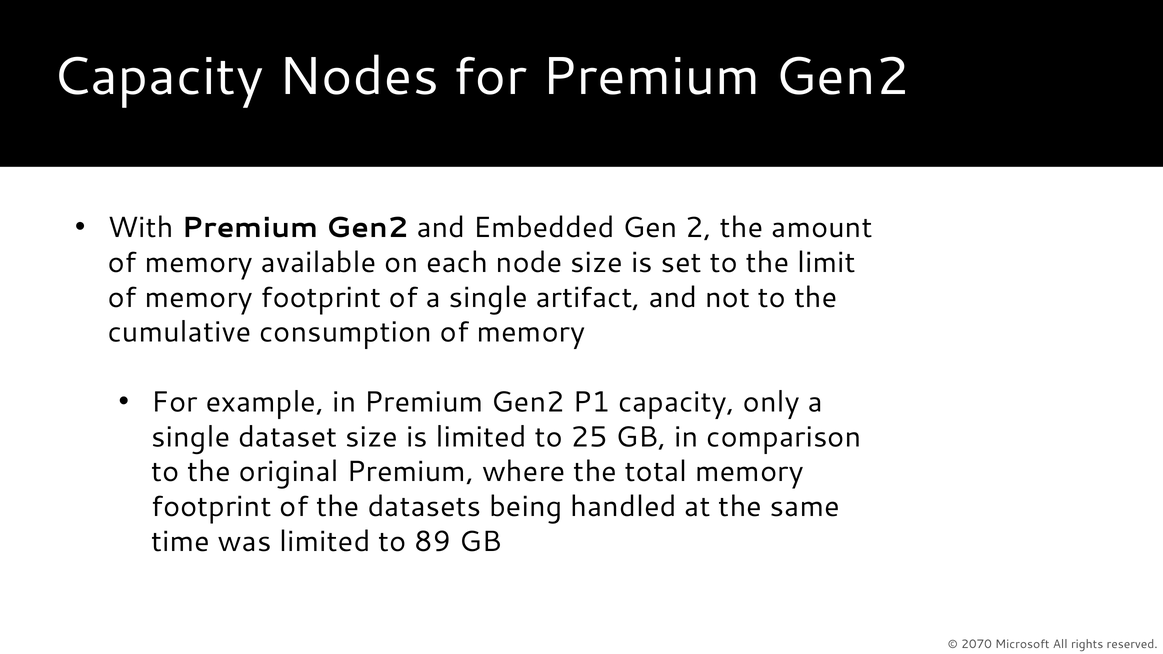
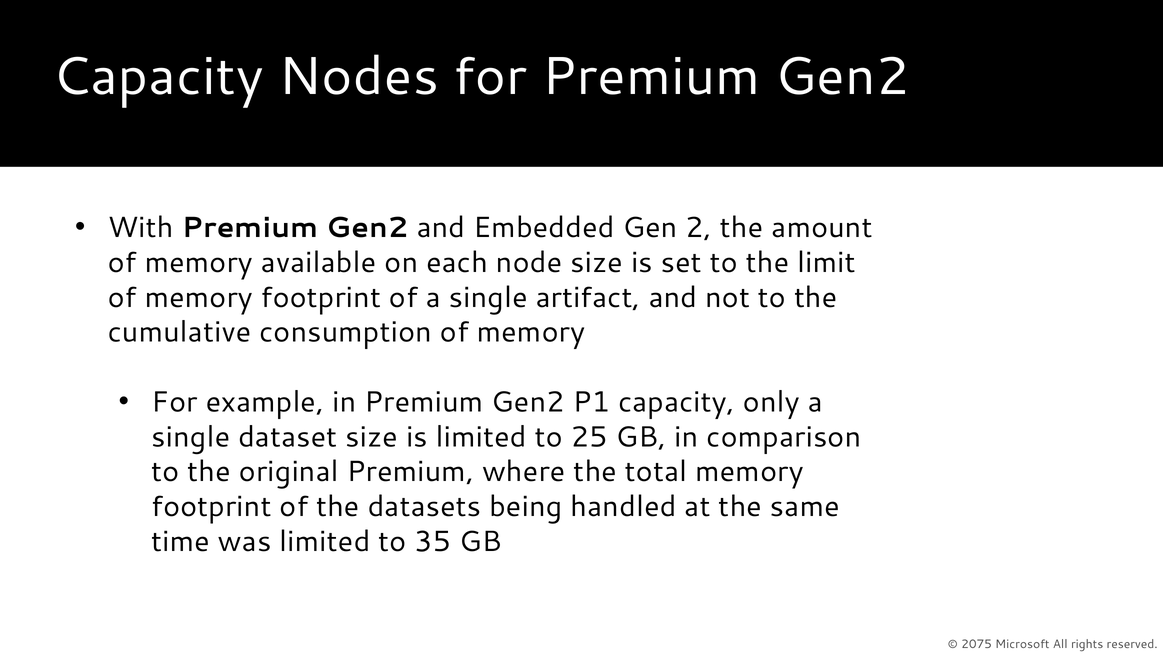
89: 89 -> 35 (433, 542)
2070: 2070 -> 2075 (977, 644)
